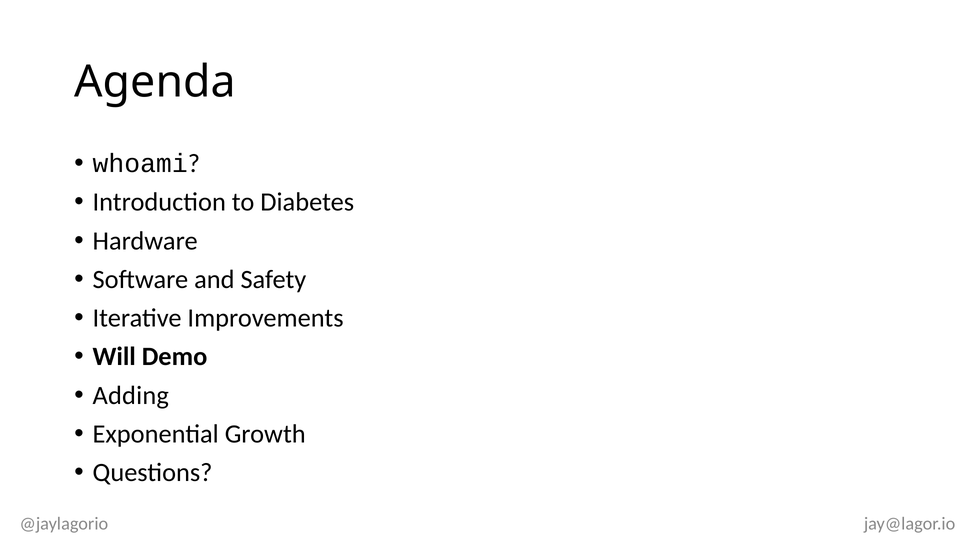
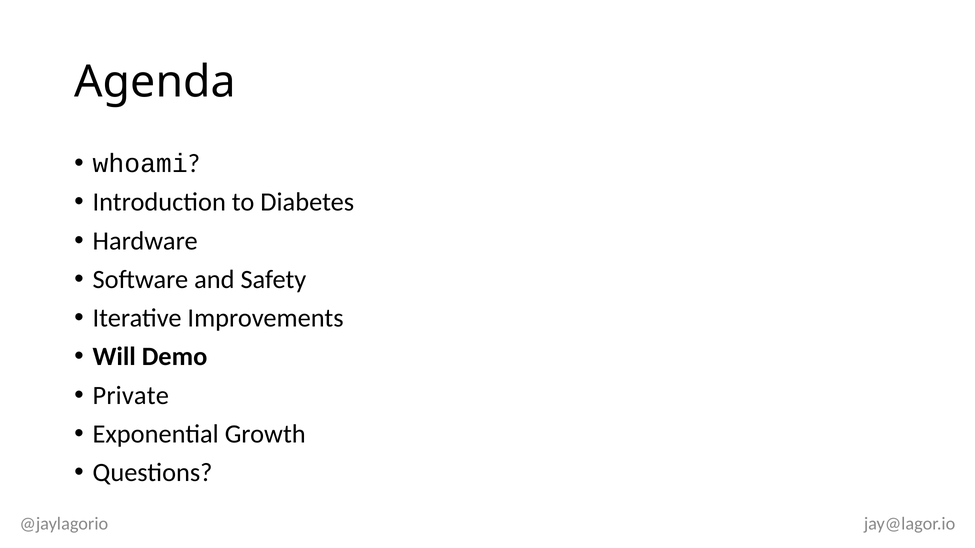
Adding: Adding -> Private (131, 396)
